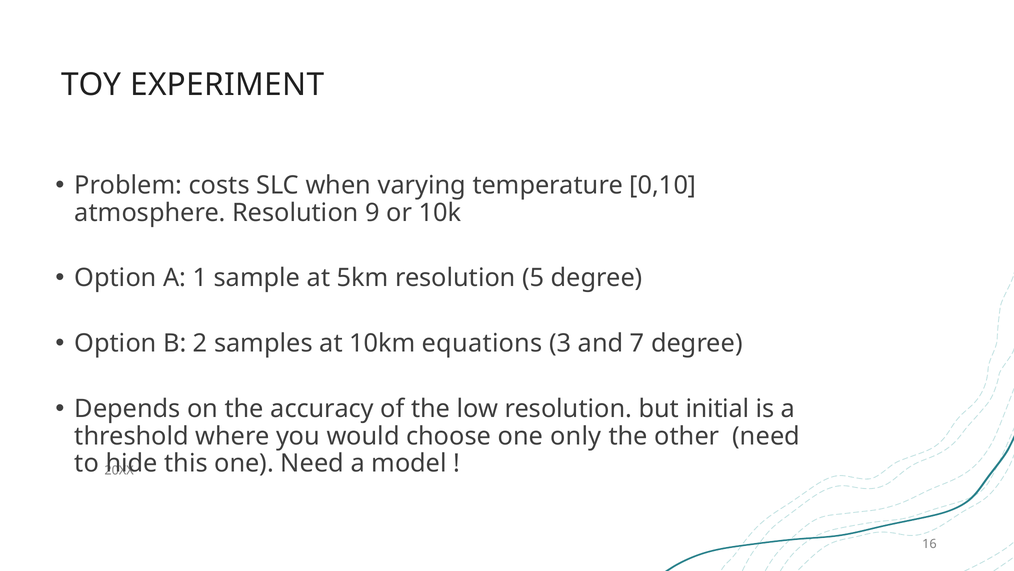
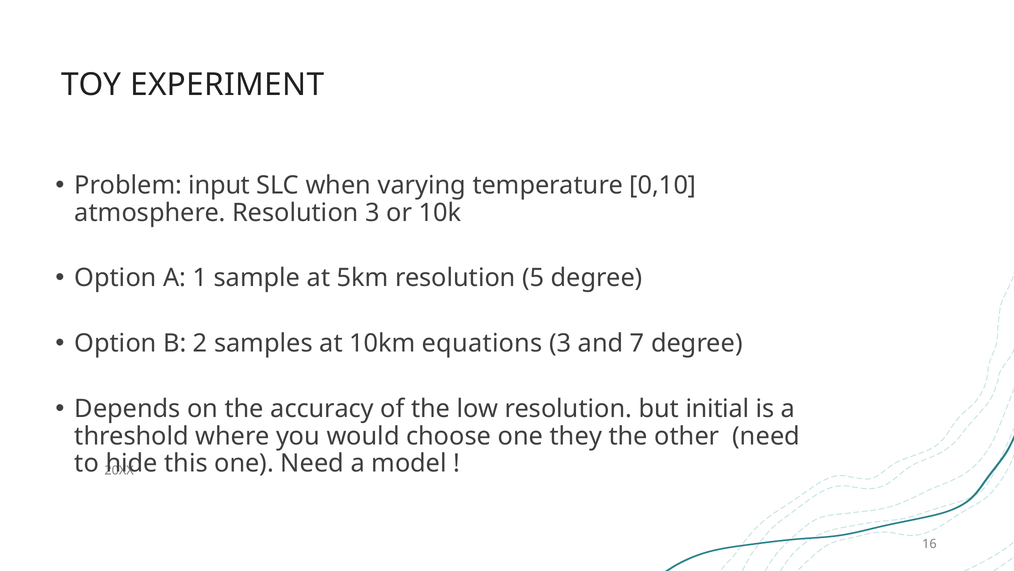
costs: costs -> input (219, 185)
Resolution 9: 9 -> 3 (372, 212)
only: only -> they (576, 436)
